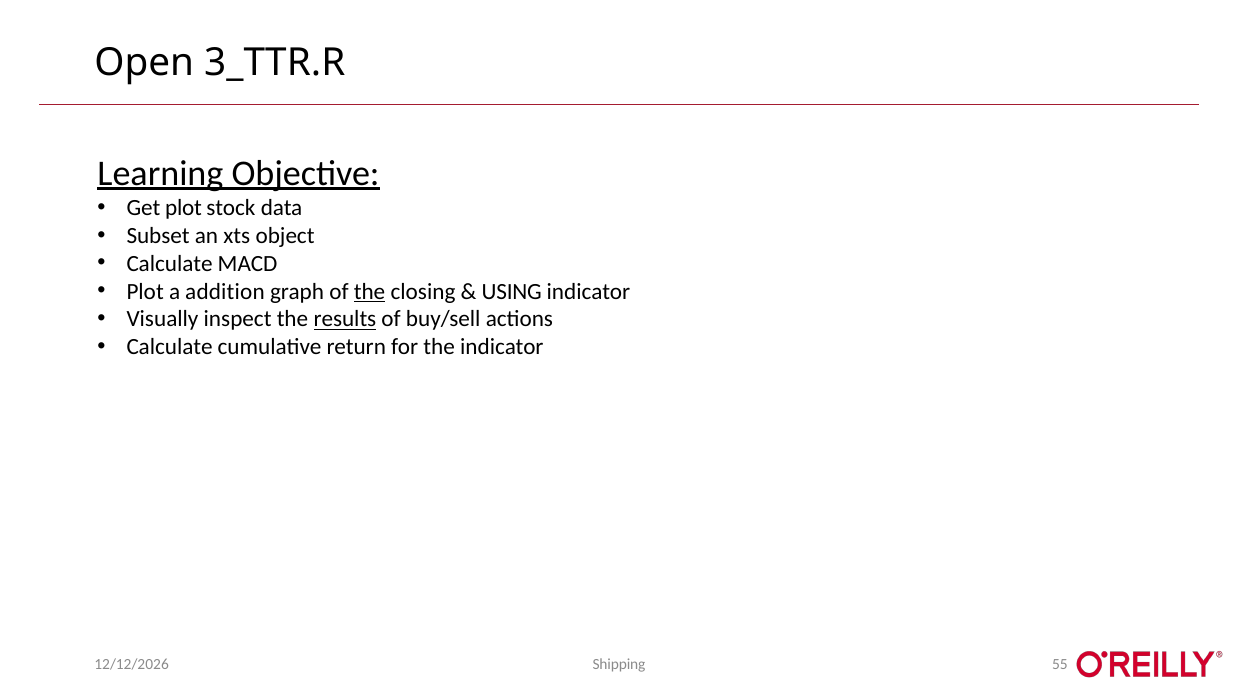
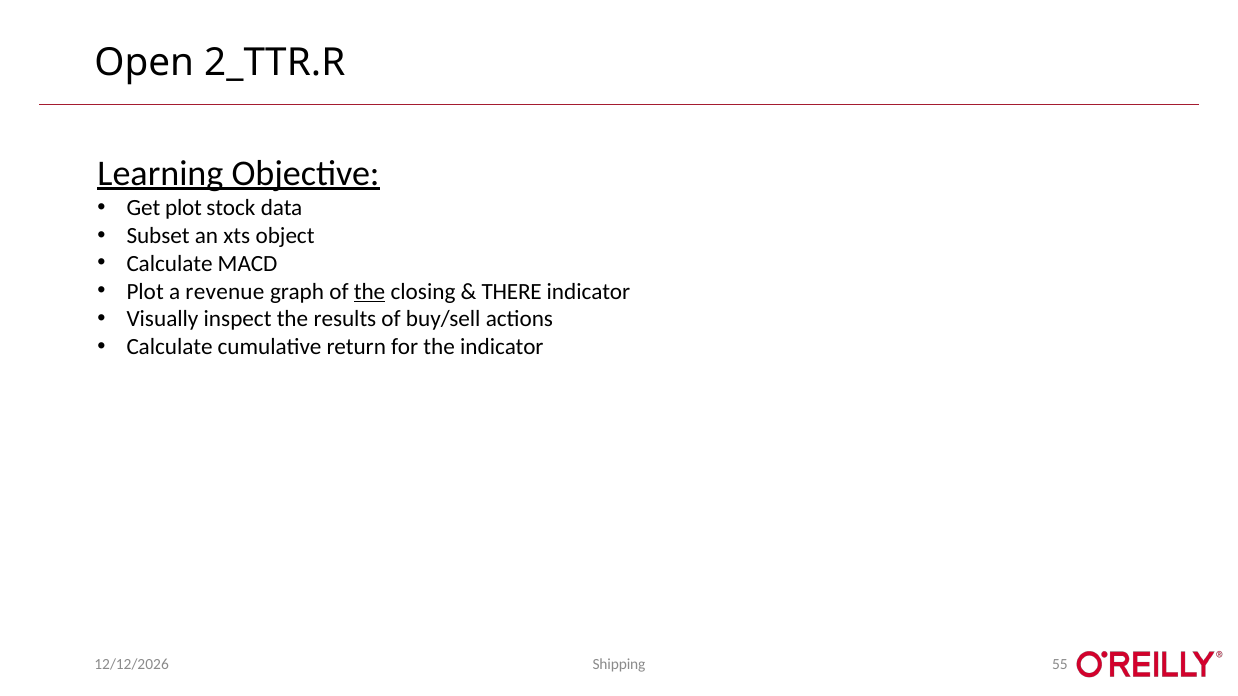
3_TTR.R: 3_TTR.R -> 2_TTR.R (275, 62)
addition: addition -> revenue (225, 292)
USING: USING -> THERE (512, 292)
results underline: present -> none (345, 319)
